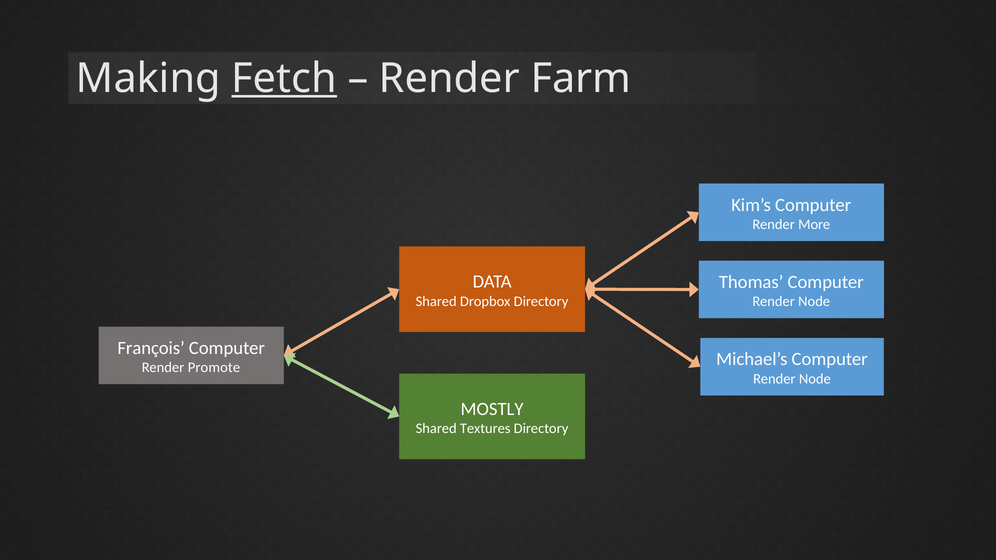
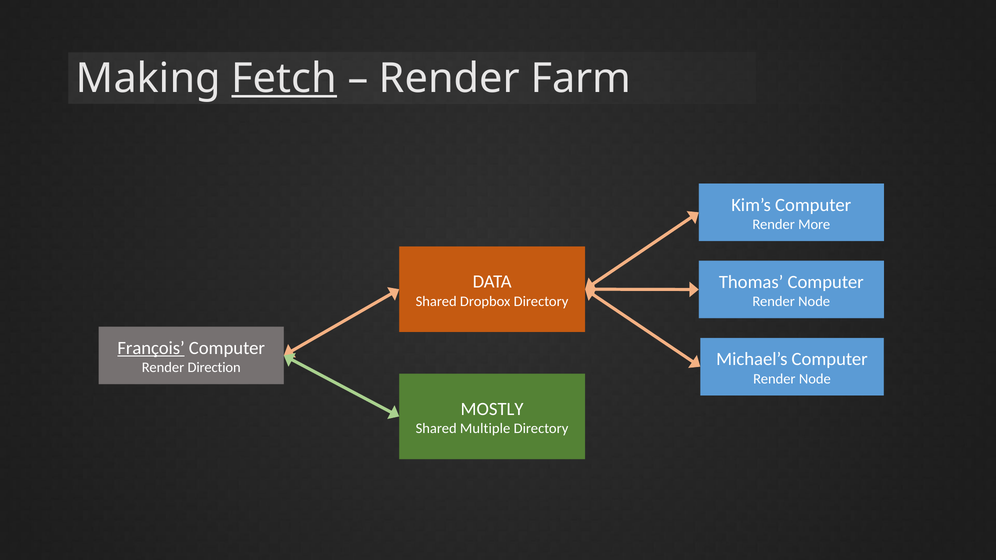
François underline: none -> present (151, 348)
Promote: Promote -> Direction (214, 368)
Textures: Textures -> Multiple (485, 429)
